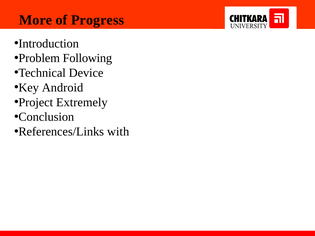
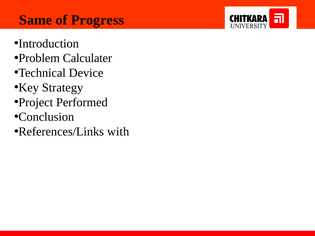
More: More -> Same (36, 20)
Following: Following -> Calculater (87, 58)
Android: Android -> Strategy (63, 88)
Extremely: Extremely -> Performed (82, 102)
